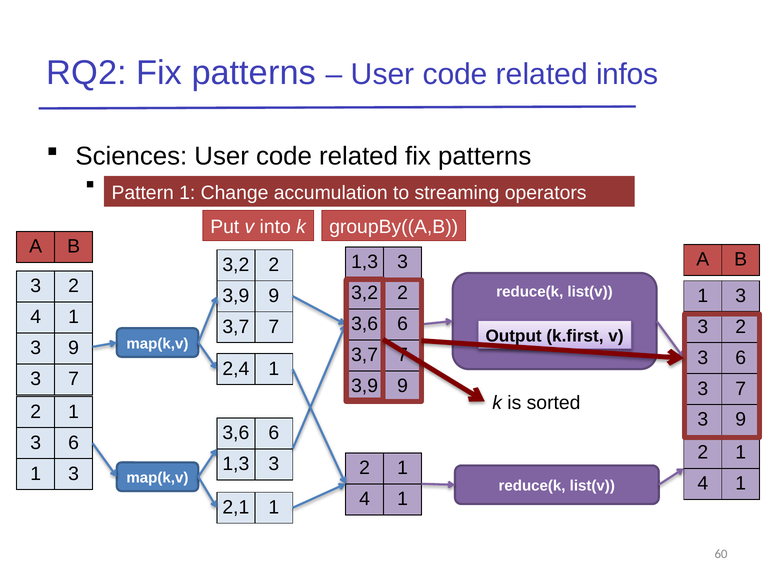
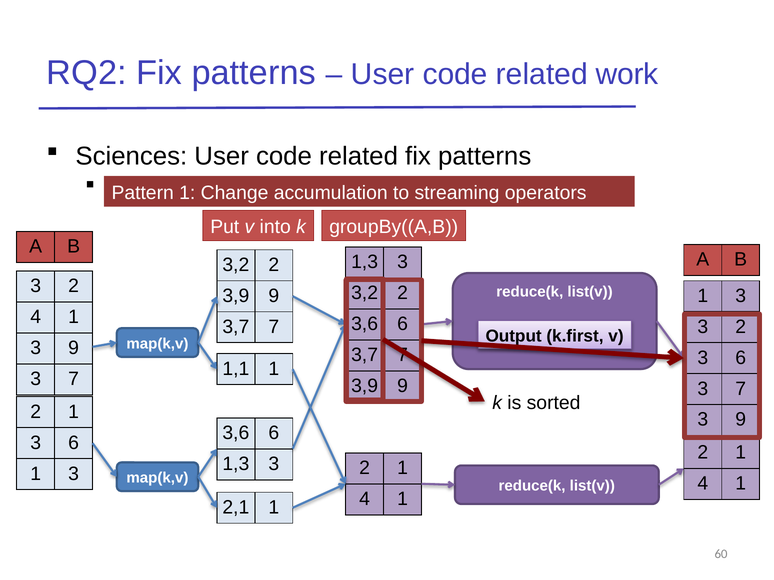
infos: infos -> work (627, 75)
2,4: 2,4 -> 1,1 (236, 369)
